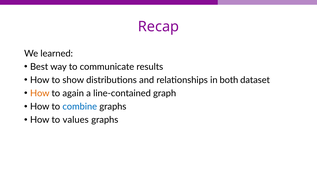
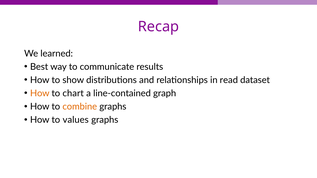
both: both -> read (229, 80)
again: again -> chart (73, 93)
combine colour: blue -> orange (80, 107)
